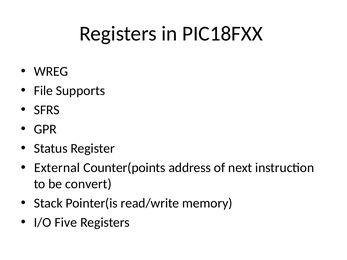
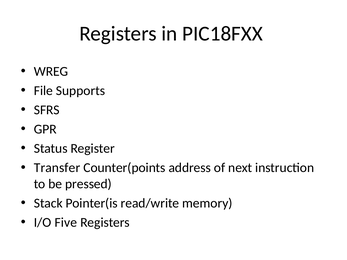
External: External -> Transfer (57, 168)
convert: convert -> pressed (88, 184)
